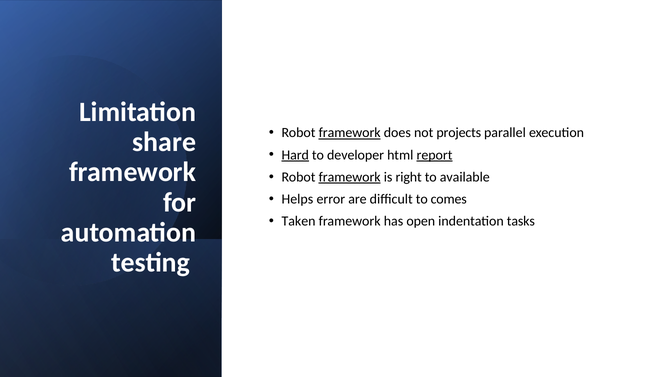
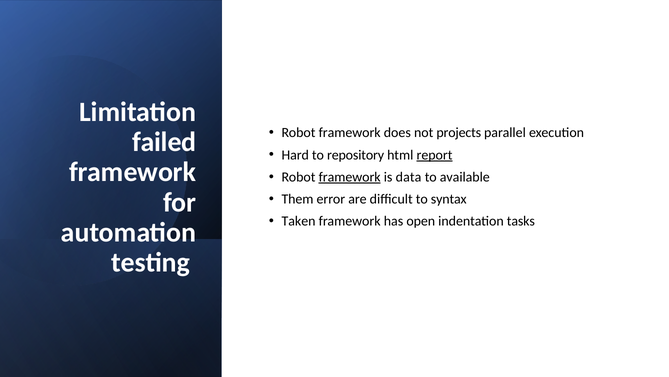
framework underline: present -> none (350, 133)
share: share -> failed (164, 142)
Hard underline: present -> none (295, 155)
developer: developer -> repository (356, 155)
right: right -> data (409, 177)
Helps: Helps -> Them (297, 199)
comes: comes -> syntax (449, 199)
